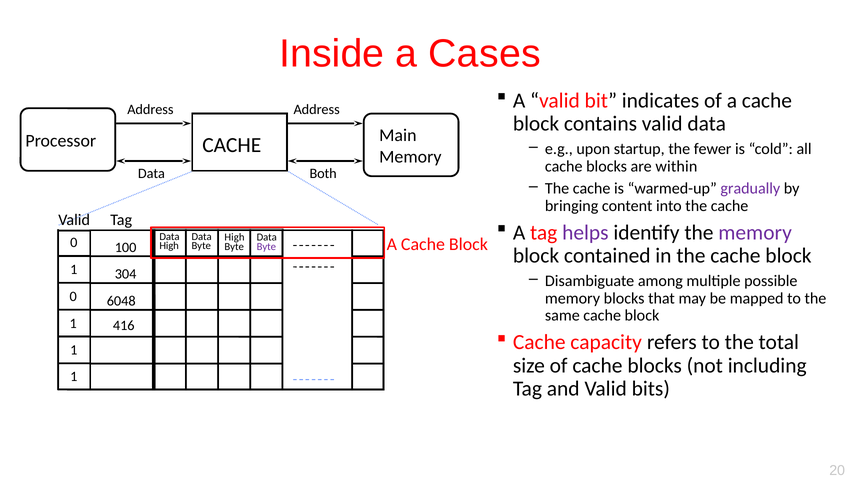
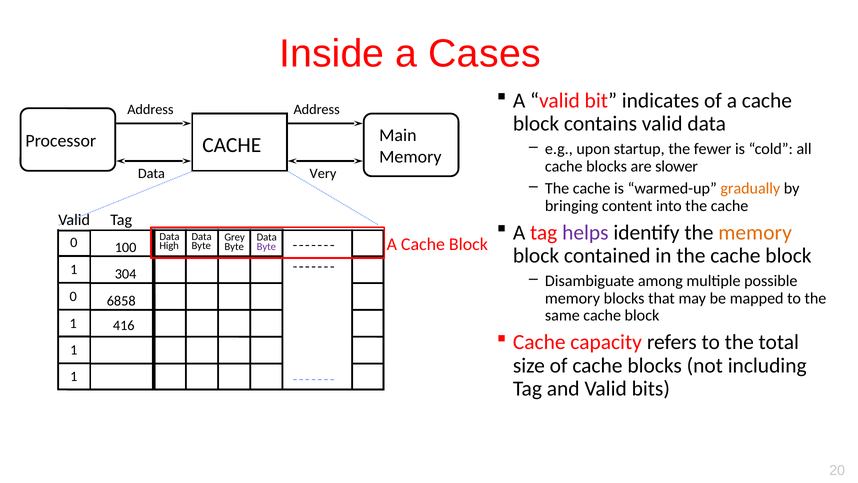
within: within -> slower (677, 166)
Both: Both -> Very (323, 174)
gradually colour: purple -> orange (750, 188)
memory colour: purple -> orange (755, 232)
High: High -> Grey (235, 237)
6048: 6048 -> 6858 (121, 301)
